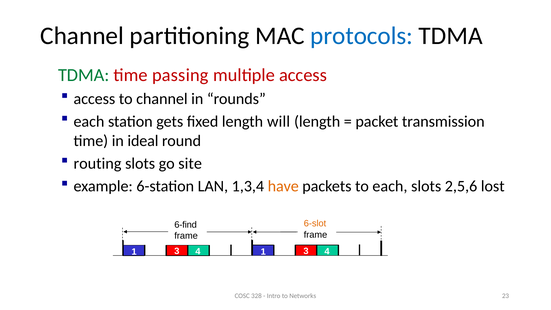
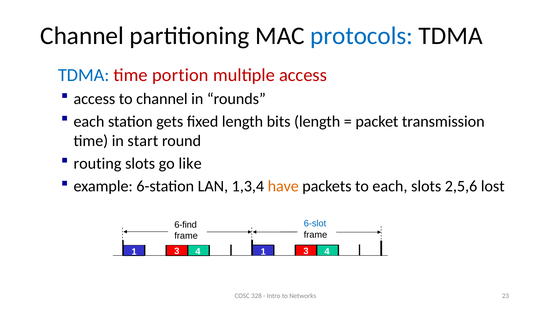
TDMA colour: green -> blue (84, 75)
passing: passing -> portion (180, 75)
will: will -> bits (279, 121)
ideal: ideal -> start (143, 141)
site: site -> like (190, 164)
6-slot colour: orange -> blue (315, 224)
